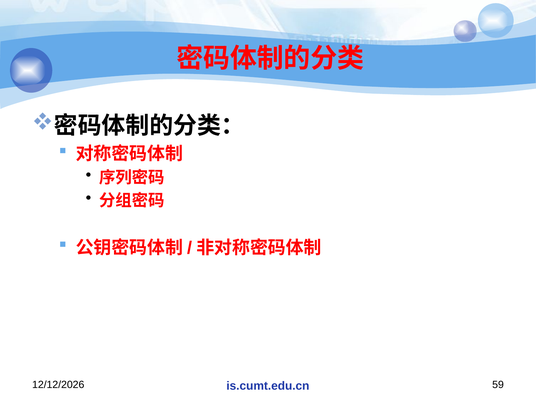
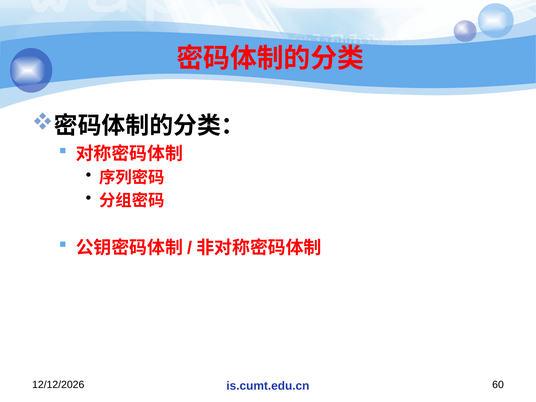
59: 59 -> 60 (498, 385)
